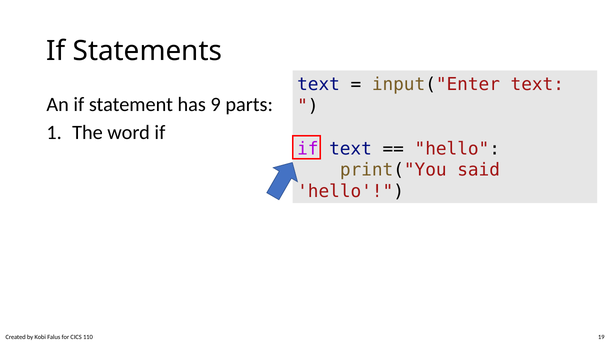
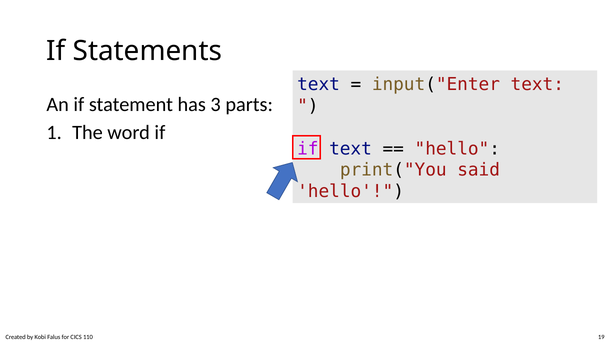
9: 9 -> 3 (216, 104)
